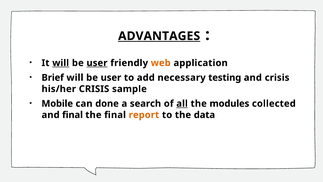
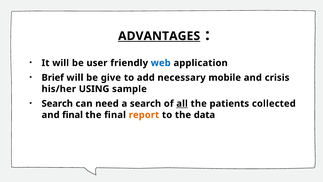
will underline: present -> none (61, 63)
user underline: present -> none (97, 63)
web colour: orange -> blue (161, 63)
user: user -> give (111, 78)
testing: testing -> mobile (225, 78)
his/her CRISIS: CRISIS -> USING (94, 89)
Mobile: Mobile -> Search (57, 103)
done: done -> need (107, 103)
modules: modules -> patients (229, 103)
